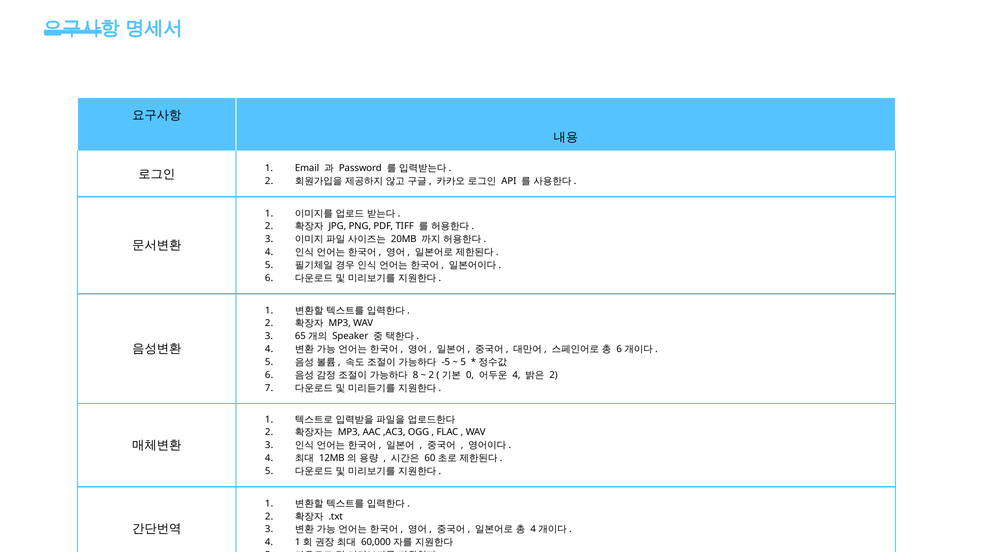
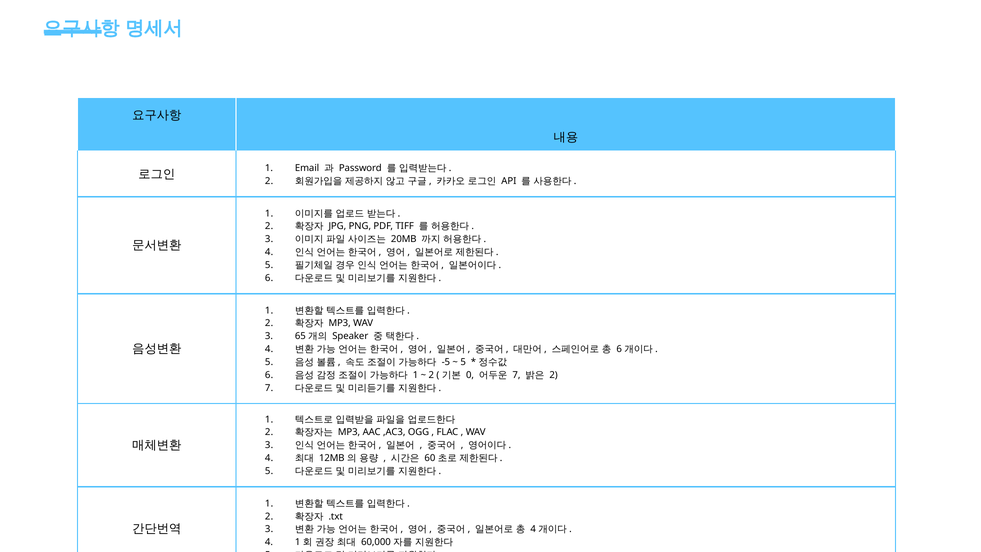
8: 8 -> 1 (416, 375)
4: 4 -> 7 (516, 375)
